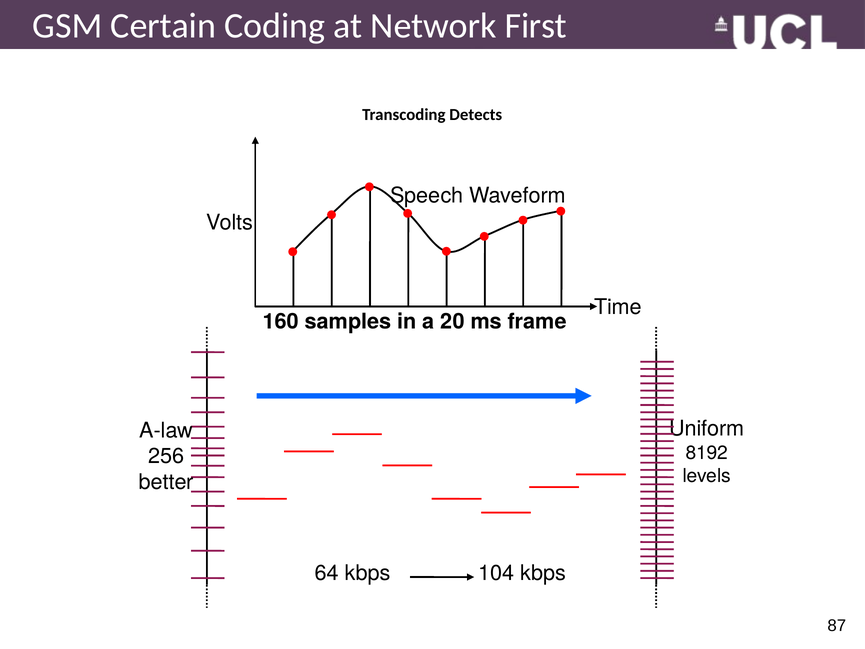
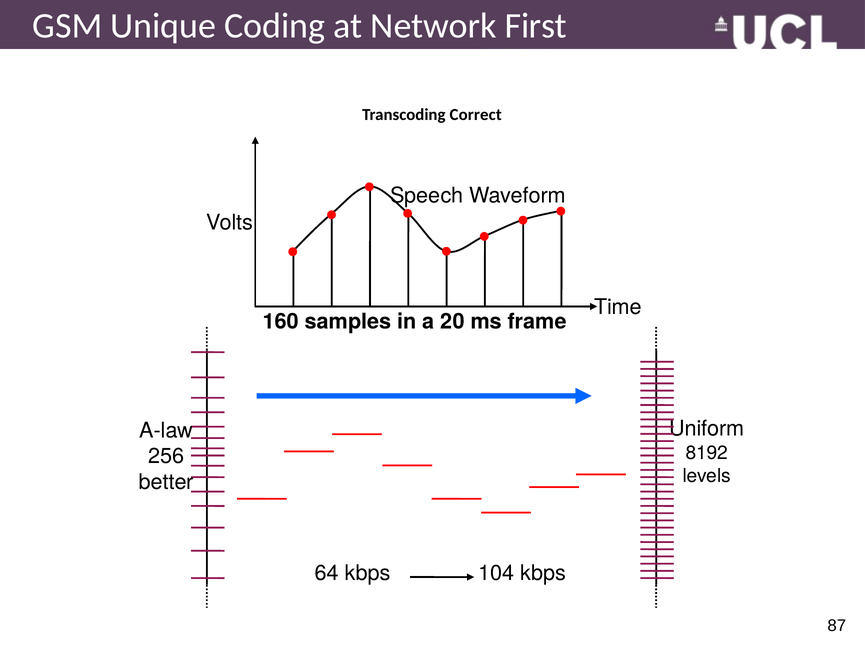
Certain: Certain -> Unique (163, 26)
Detects: Detects -> Correct (476, 114)
